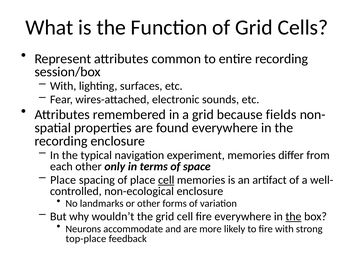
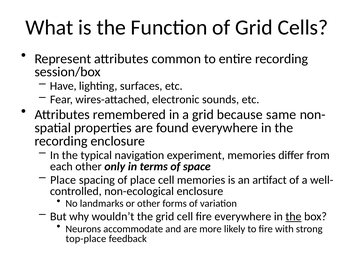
With: With -> Have (63, 86)
fields: fields -> same (281, 115)
cell underline: present -> none (166, 180)
